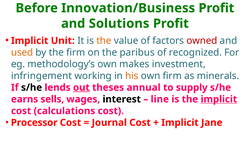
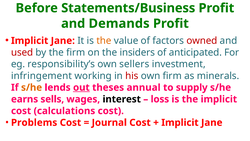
Innovation/Business: Innovation/Business -> Statements/Business (128, 8)
Solutions: Solutions -> Demands (119, 23)
Unit: Unit -> Jane (63, 41)
used colour: orange -> red (22, 52)
paribus: paribus -> insiders (137, 52)
recognized: recognized -> anticipated (195, 52)
methodology’s: methodology’s -> responsibility’s (61, 64)
makes: makes -> sellers (134, 64)
his colour: orange -> red (132, 76)
s/he colour: black -> orange (32, 87)
line: line -> loss (160, 99)
implicit underline: present -> none (219, 99)
Processor: Processor -> Problems (34, 122)
